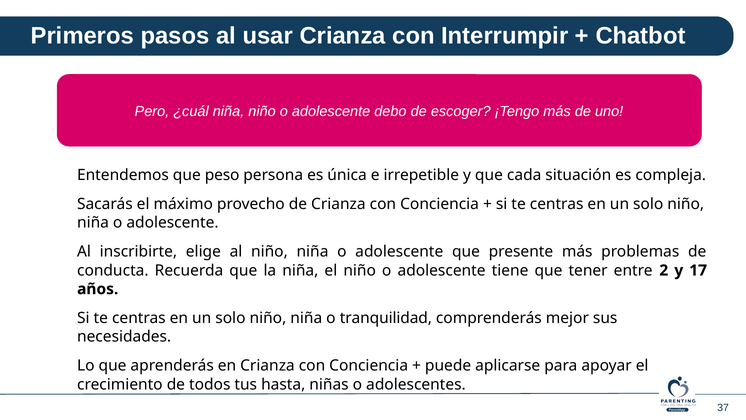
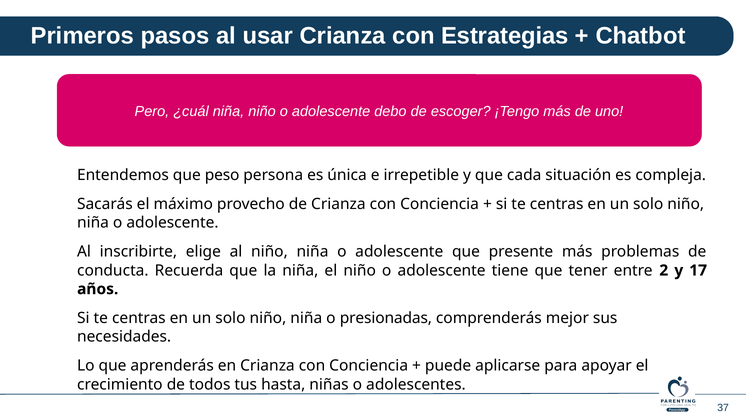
Interrumpir: Interrumpir -> Estrategias (505, 36)
tranquilidad: tranquilidad -> presionadas (386, 318)
